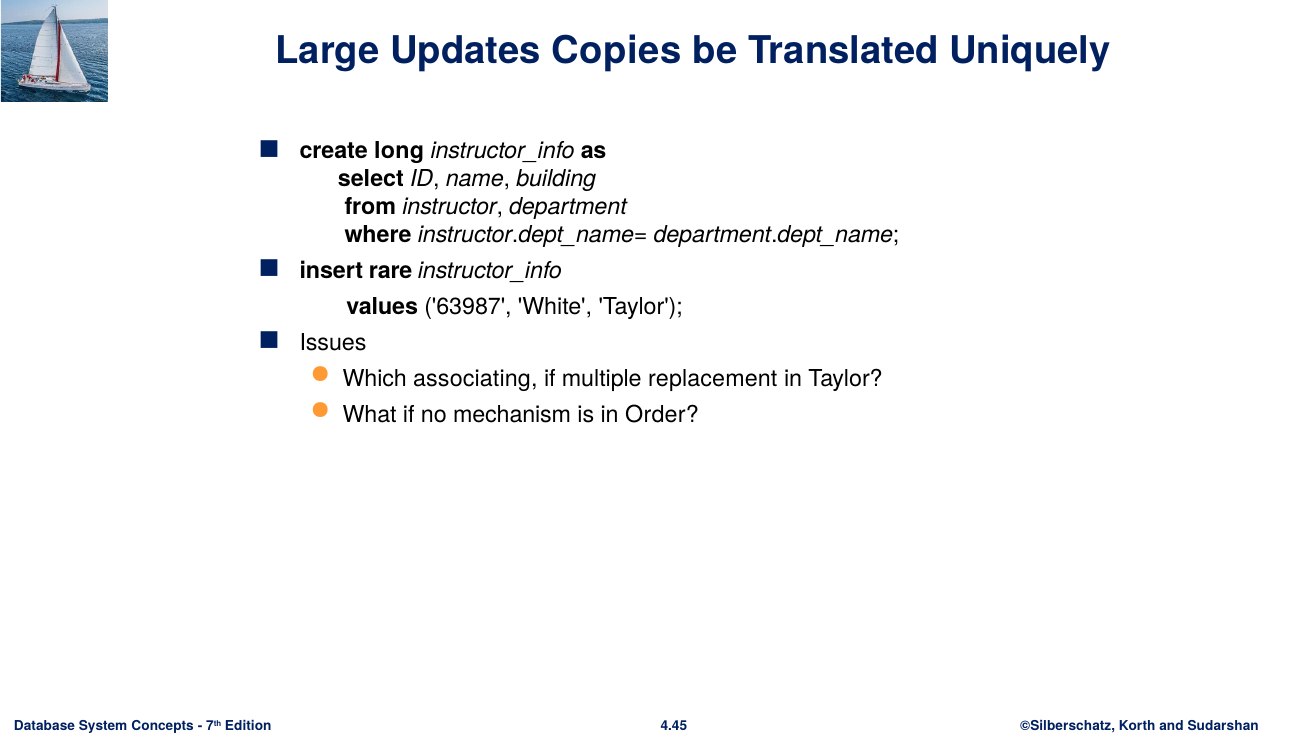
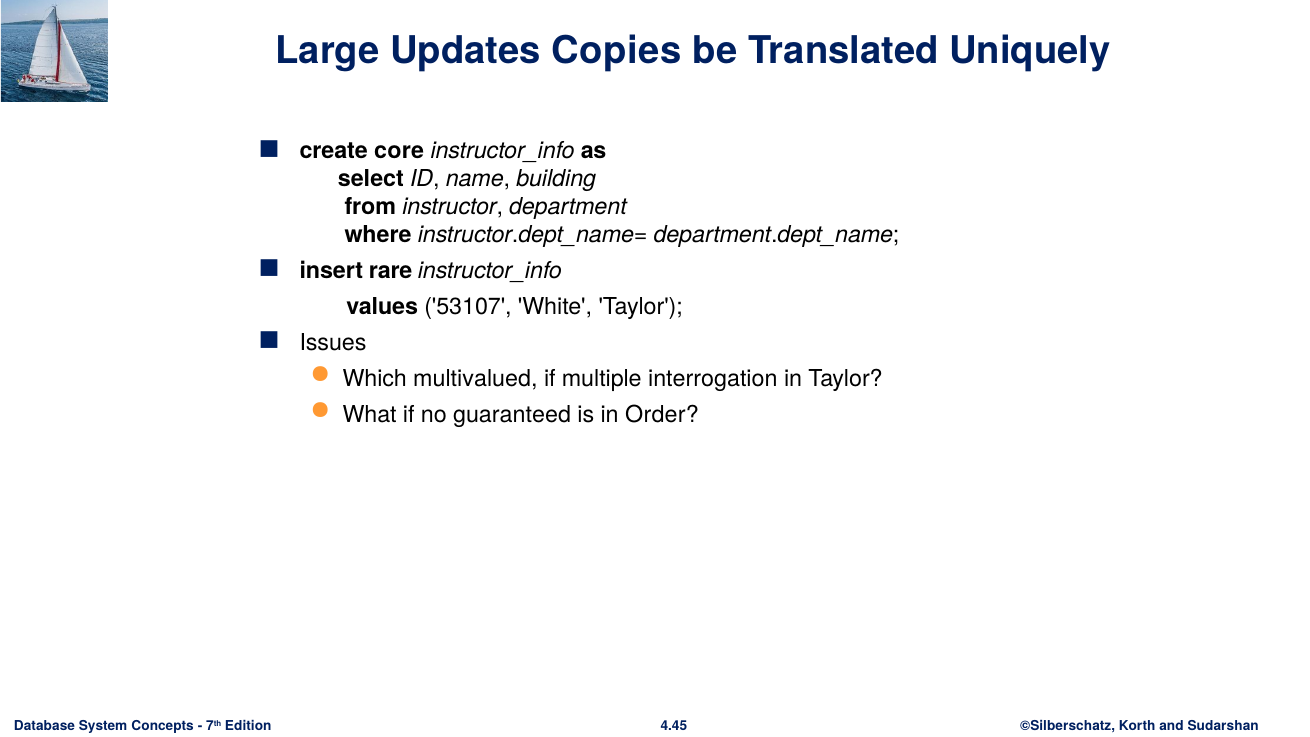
long: long -> core (399, 151)
63987: 63987 -> 53107 (468, 307)
associating: associating -> multivalued (475, 379)
replacement: replacement -> interrogation (713, 379)
mechanism: mechanism -> guaranteed (512, 414)
